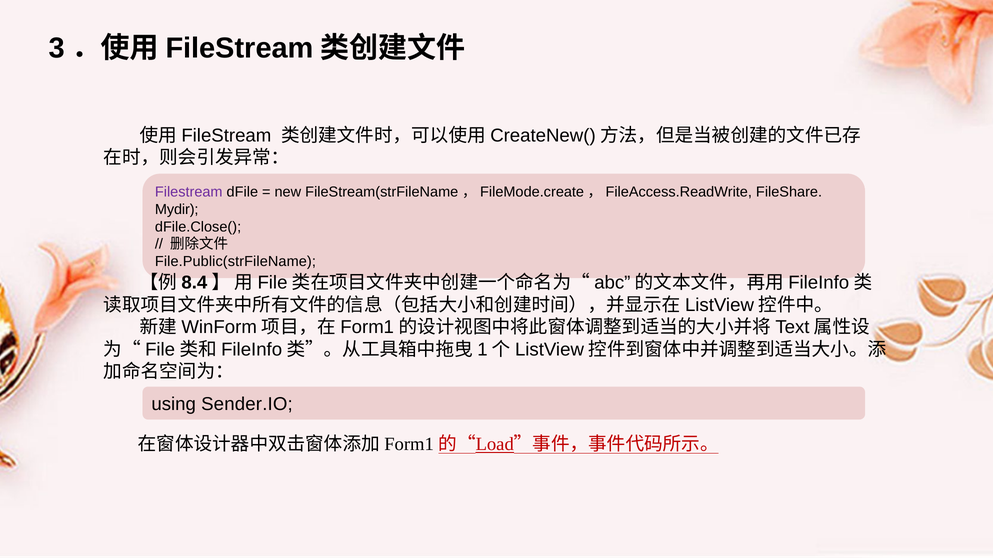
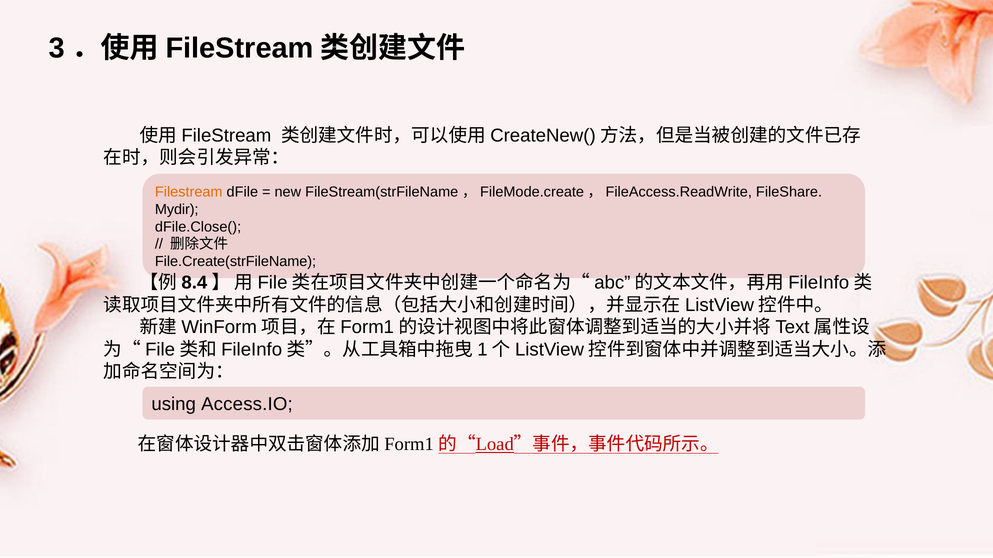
Filestream colour: purple -> orange (189, 192)
File.Public(strFileName: File.Public(strFileName -> File.Create(strFileName (236, 262)
Sender.IO: Sender.IO -> Access.IO (247, 405)
